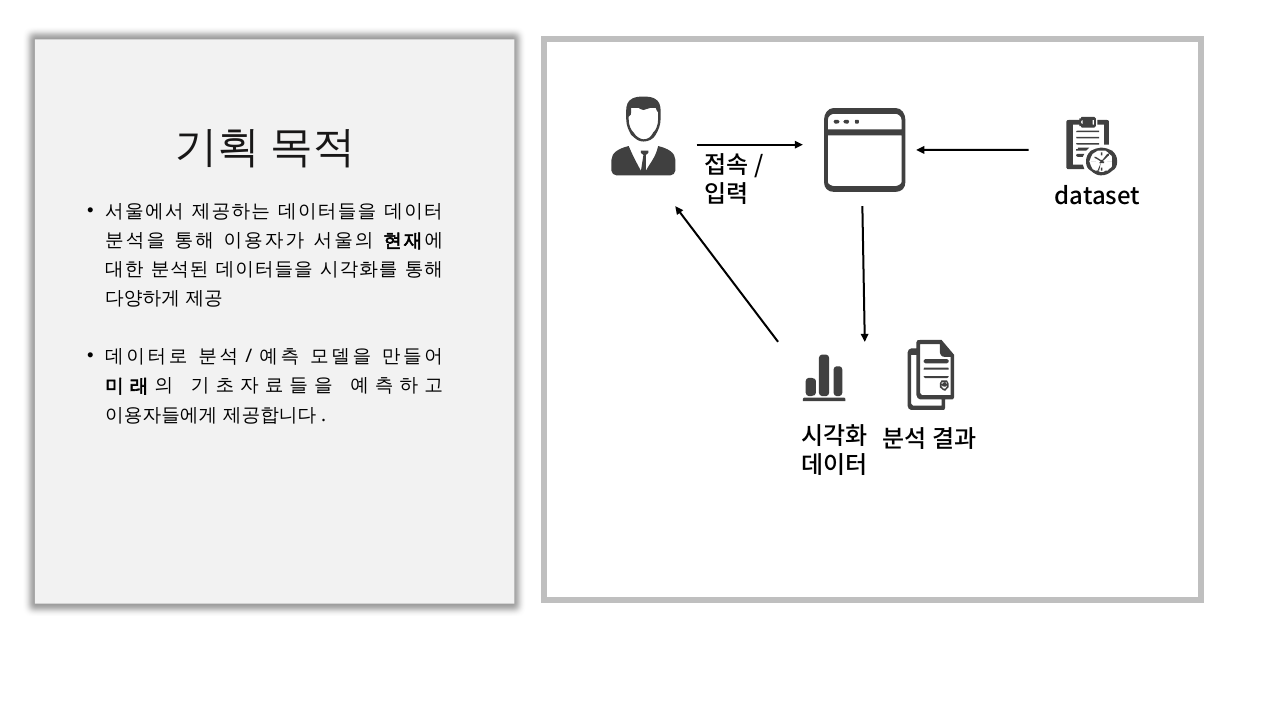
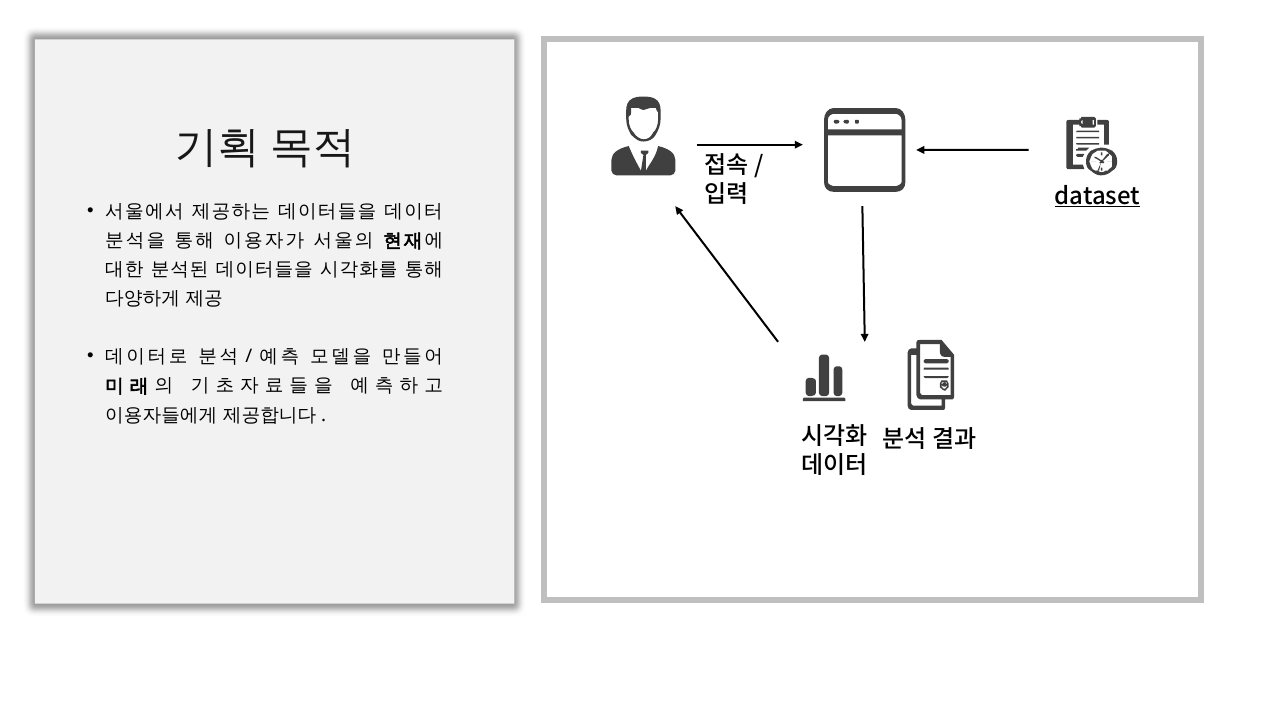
dataset underline: none -> present (1097, 196)
